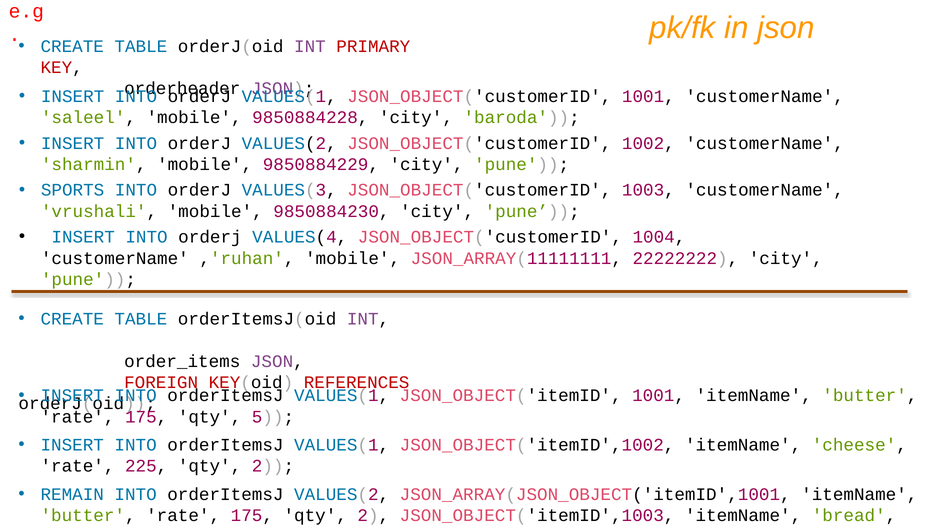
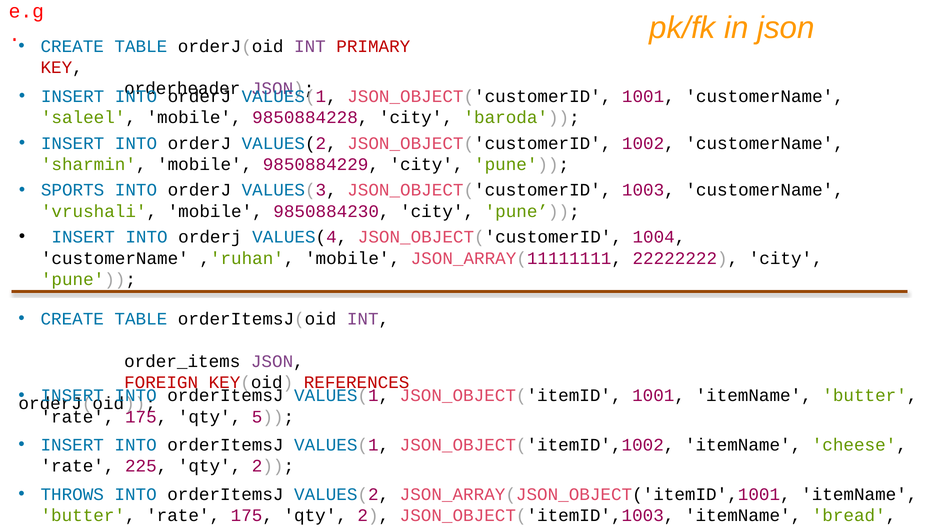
REMAIN: REMAIN -> THROWS (72, 494)
